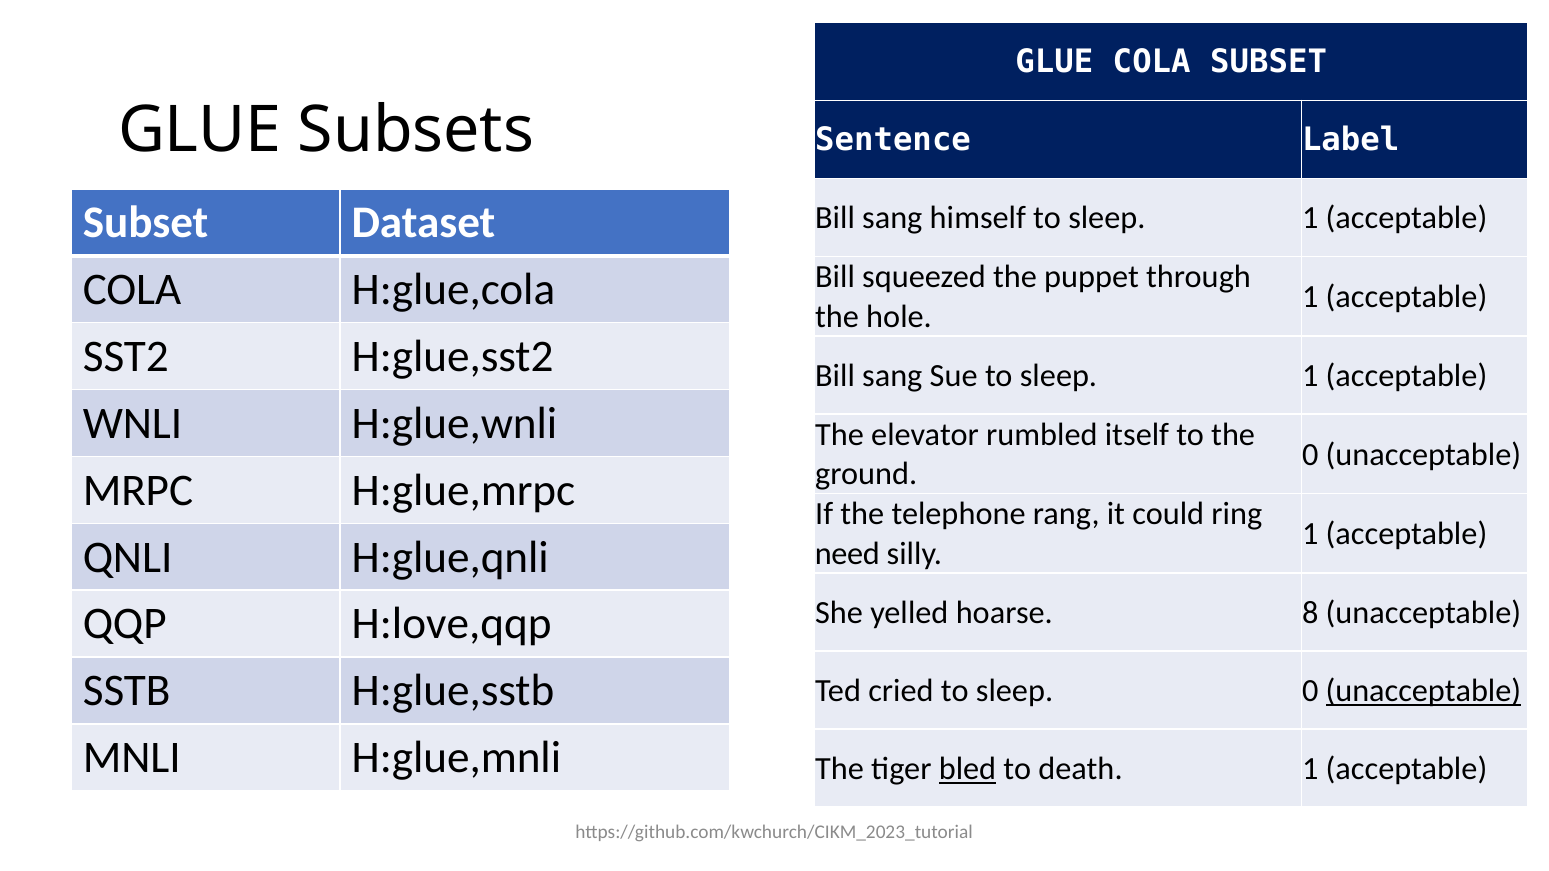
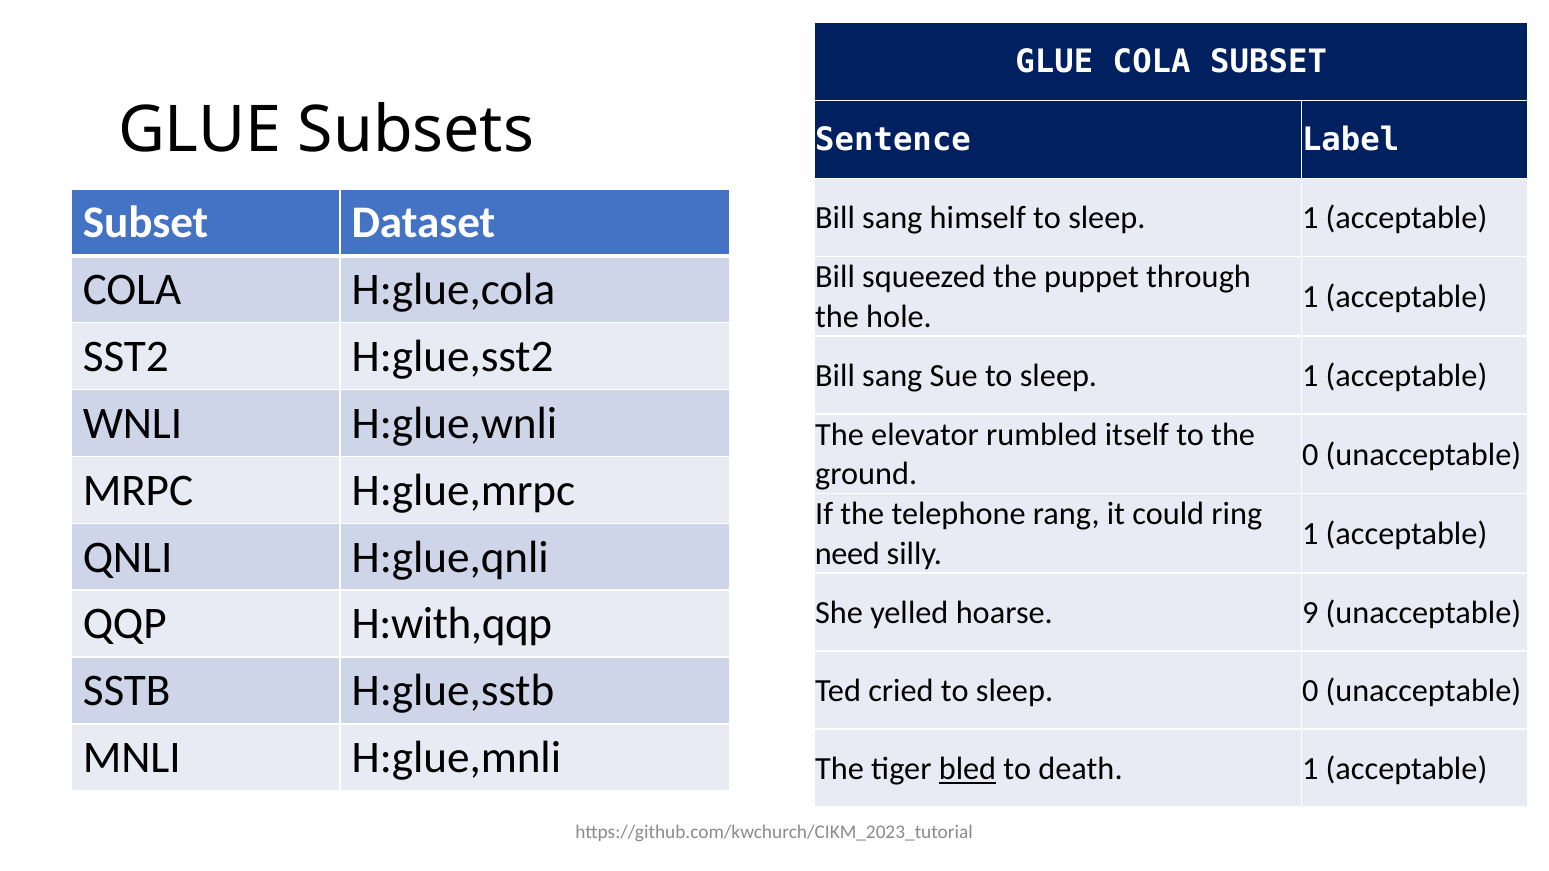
8: 8 -> 9 (1310, 613)
H:love,qqp: H:love,qqp -> H:with,qqp (452, 624)
unacceptable underline: present -> none (1423, 691)
